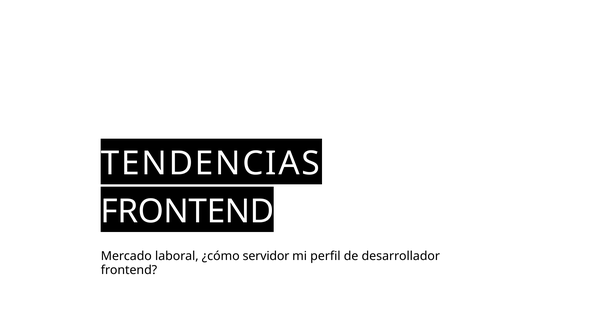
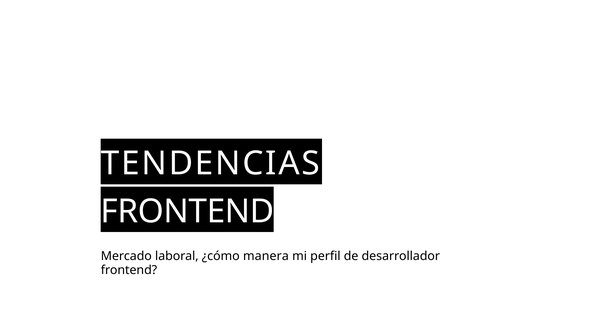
servidor: servidor -> manera (266, 256)
